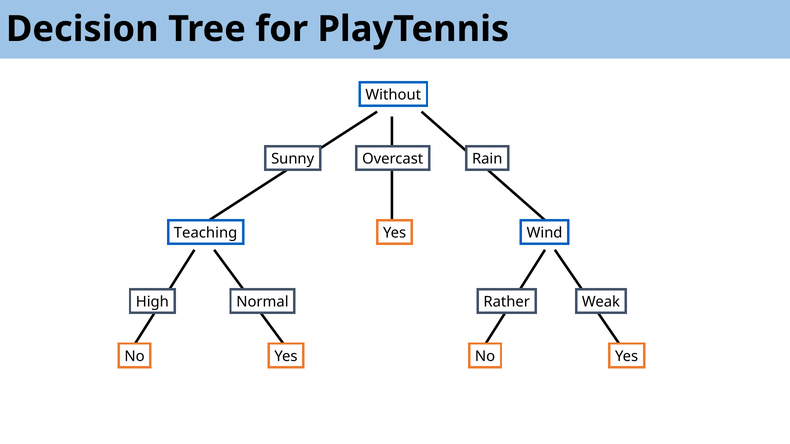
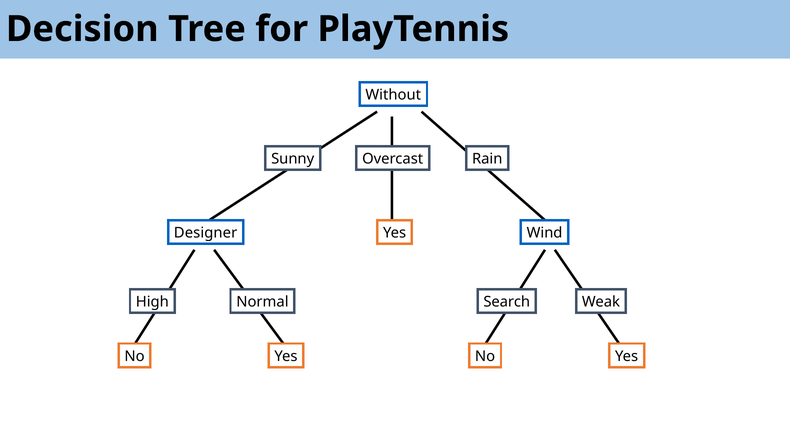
Teaching: Teaching -> Designer (206, 233)
Rather: Rather -> Search (507, 302)
